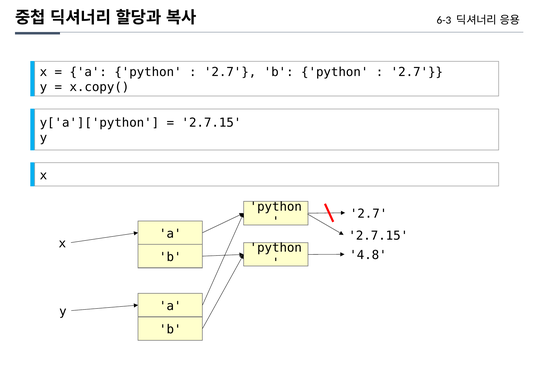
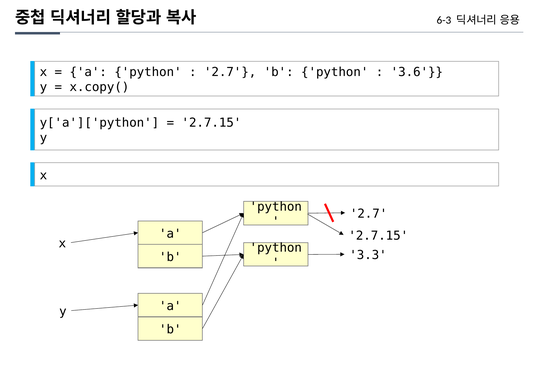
2.7: 2.7 -> 3.6 (417, 72)
4.8: 4.8 -> 3.3 (368, 255)
